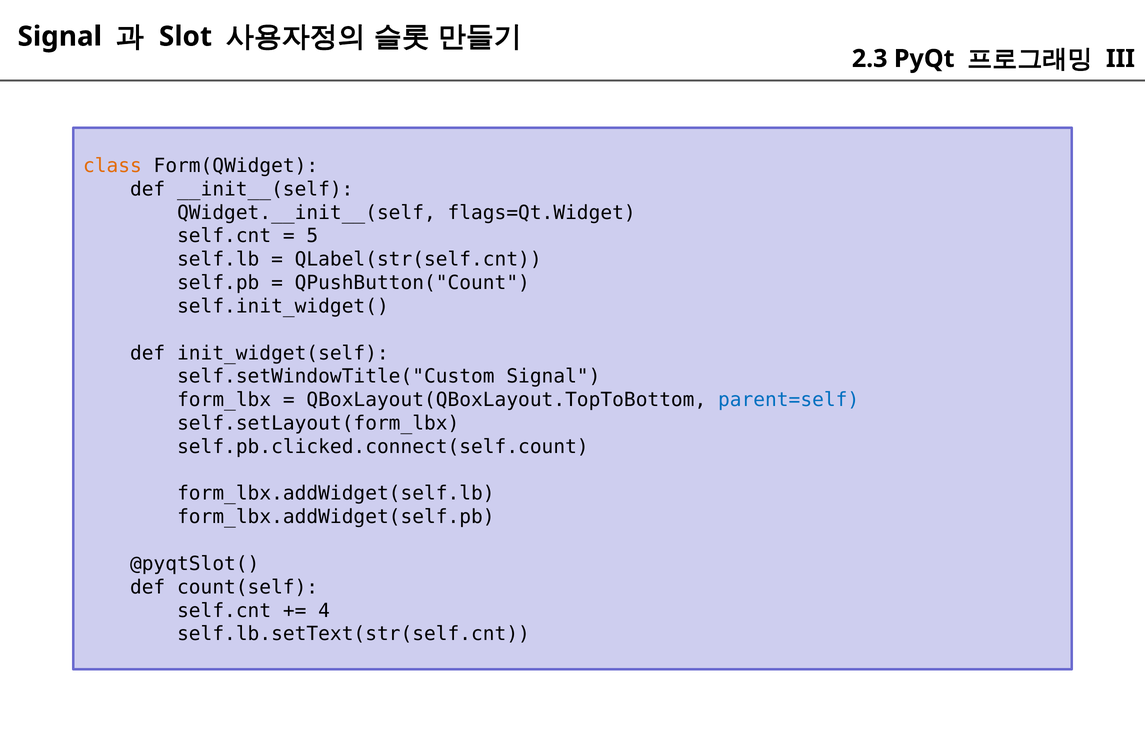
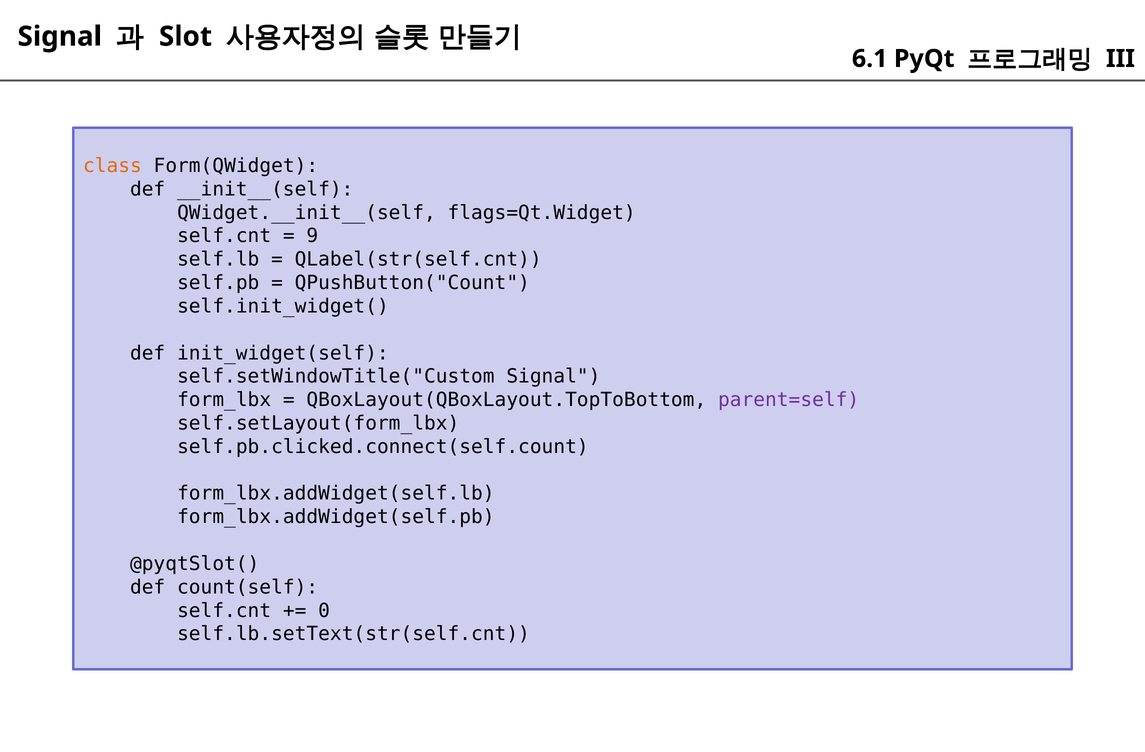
2.3: 2.3 -> 6.1 (870, 59)
5: 5 -> 9 (312, 236)
parent=self colour: blue -> purple (789, 400)
4: 4 -> 0 (324, 611)
